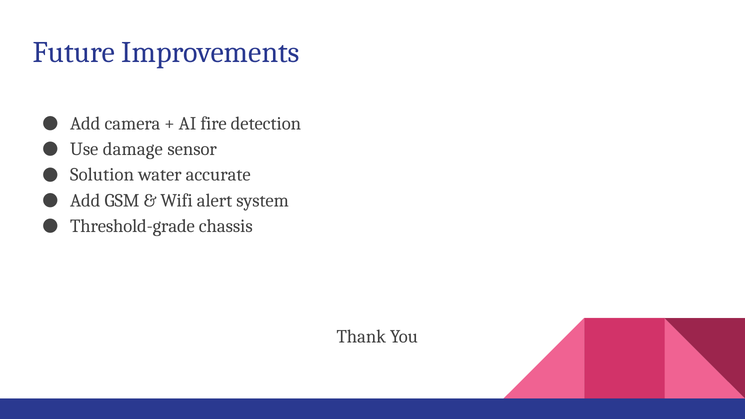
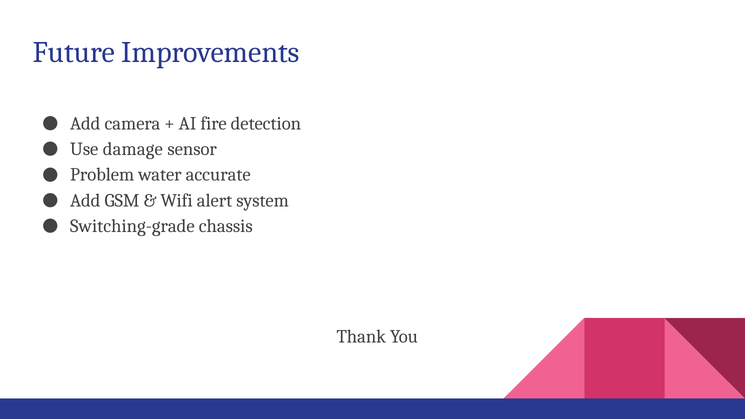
Solution: Solution -> Problem (102, 175)
Threshold-grade: Threshold-grade -> Switching-grade (132, 226)
